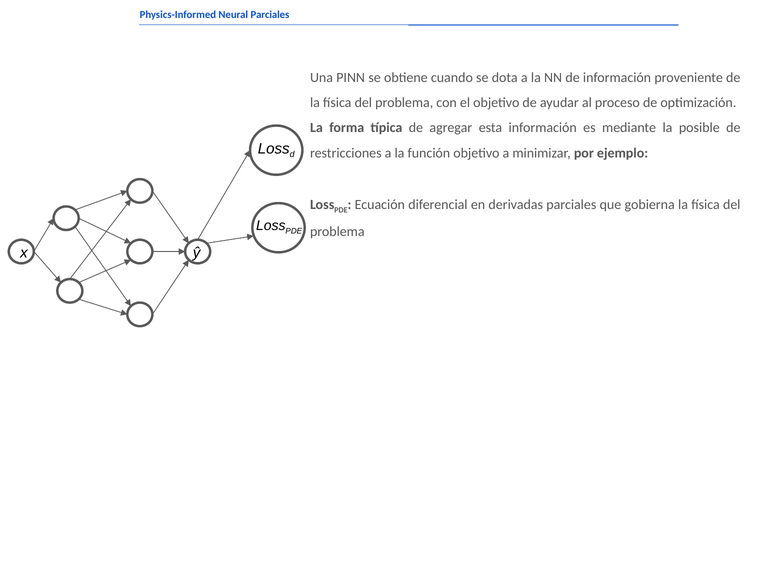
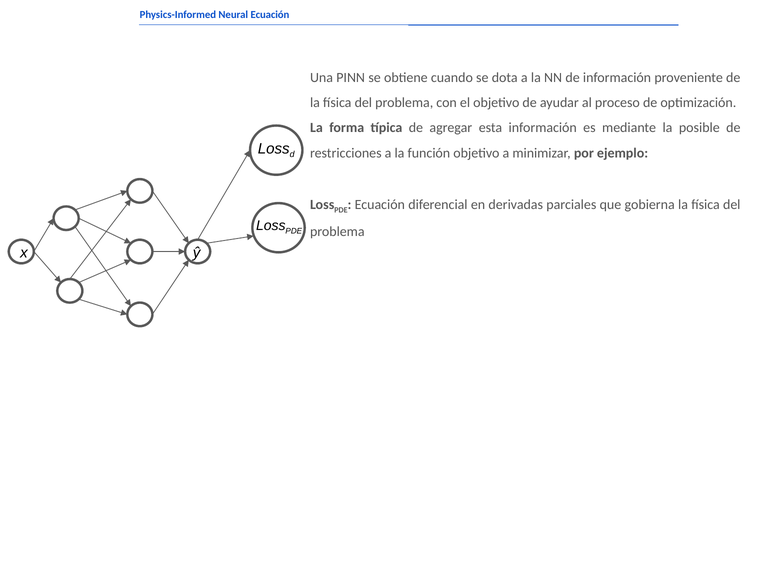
Neural Parciales: Parciales -> Ecuación (270, 15)
